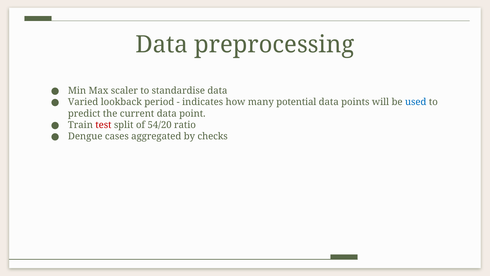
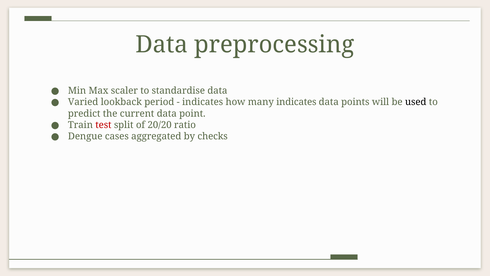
many potential: potential -> indicates (296, 102)
used colour: blue -> black (416, 102)
54/20: 54/20 -> 20/20 (160, 125)
